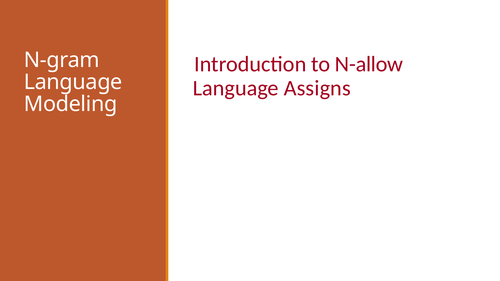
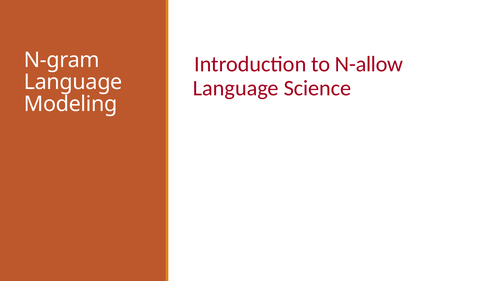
Assigns: Assigns -> Science (317, 88)
